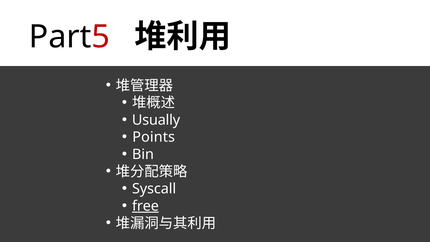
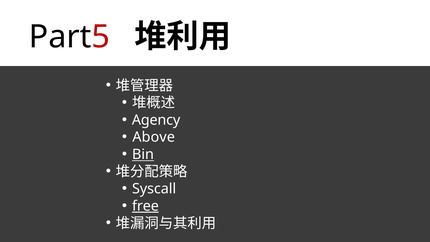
Usually: Usually -> Agency (156, 120)
Points: Points -> Above (154, 137)
Bin underline: none -> present (143, 154)
